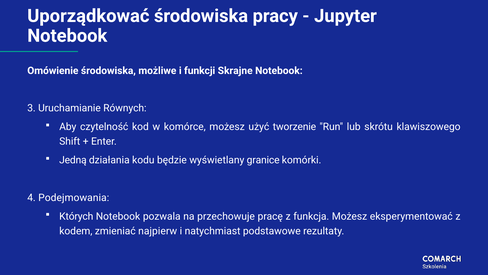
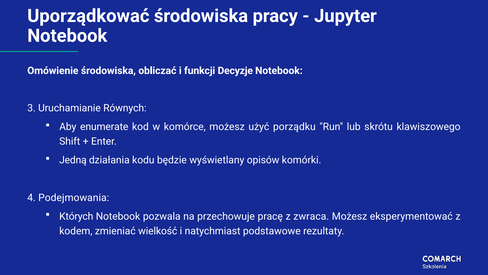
możliwe: możliwe -> obliczać (157, 71)
Skrajne: Skrajne -> Decyzje (235, 71)
czytelność: czytelność -> enumerate (104, 127)
tworzenie: tworzenie -> porządku (294, 127)
granice: granice -> opisów (263, 160)
funkcja: funkcja -> zwraca (311, 216)
najpierw: najpierw -> wielkość (158, 231)
